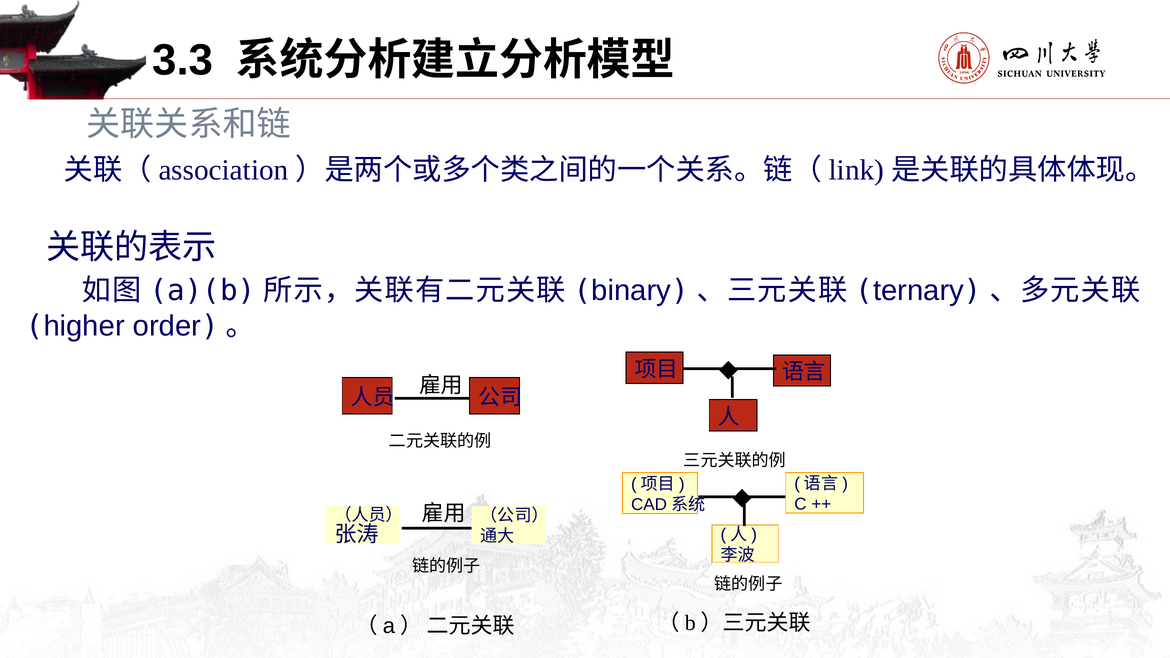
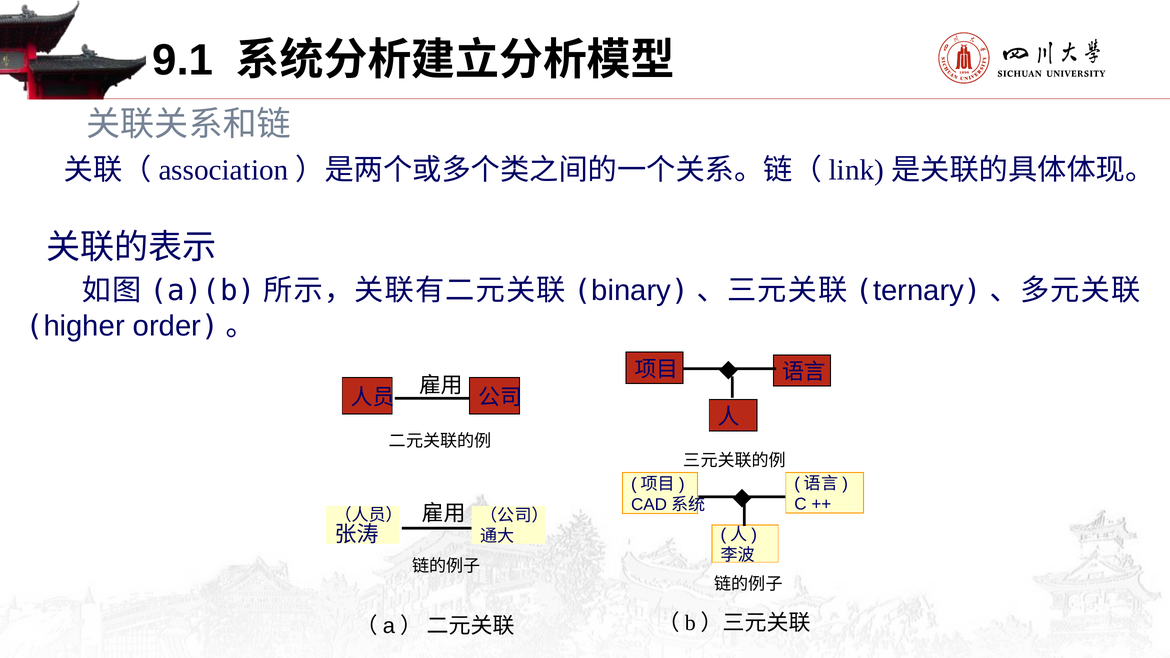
3.3: 3.3 -> 9.1 (183, 60)
